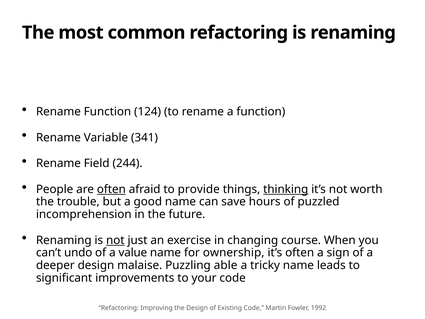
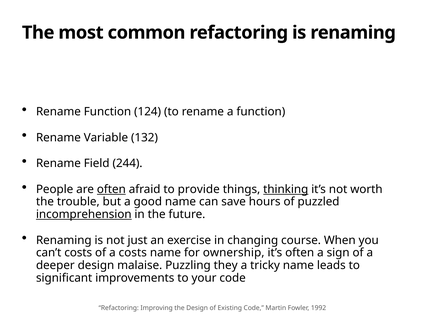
341: 341 -> 132 (144, 137)
incomprehension underline: none -> present (84, 214)
not underline: present -> none (115, 240)
can’t undo: undo -> costs (78, 253)
a value: value -> costs (133, 253)
able: able -> they (226, 265)
